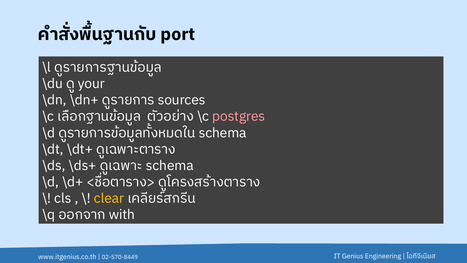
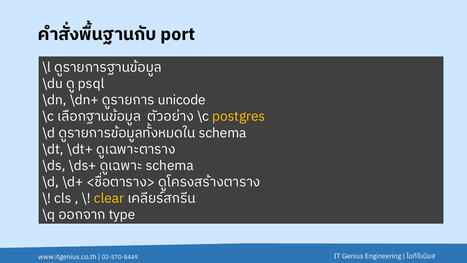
your: your -> psql (91, 84)
sources: sources -> unicode (182, 100)
postgres colour: pink -> yellow (239, 116)
with: with -> type (122, 214)
